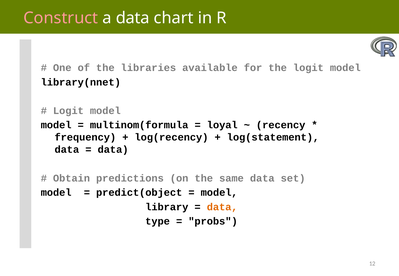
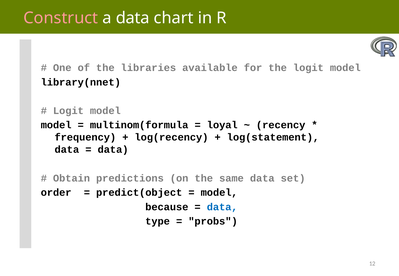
model: model -> order (56, 193)
library: library -> because (167, 207)
data colour: orange -> blue (222, 207)
